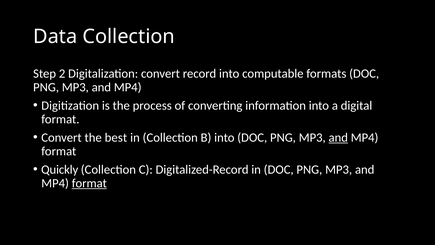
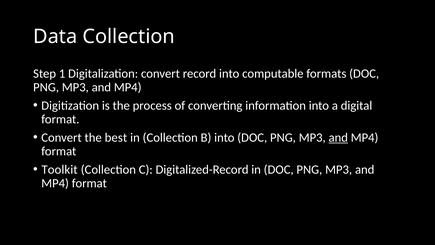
2: 2 -> 1 (62, 74)
Quickly: Quickly -> Toolkit (60, 169)
format underline: present -> none (89, 183)
